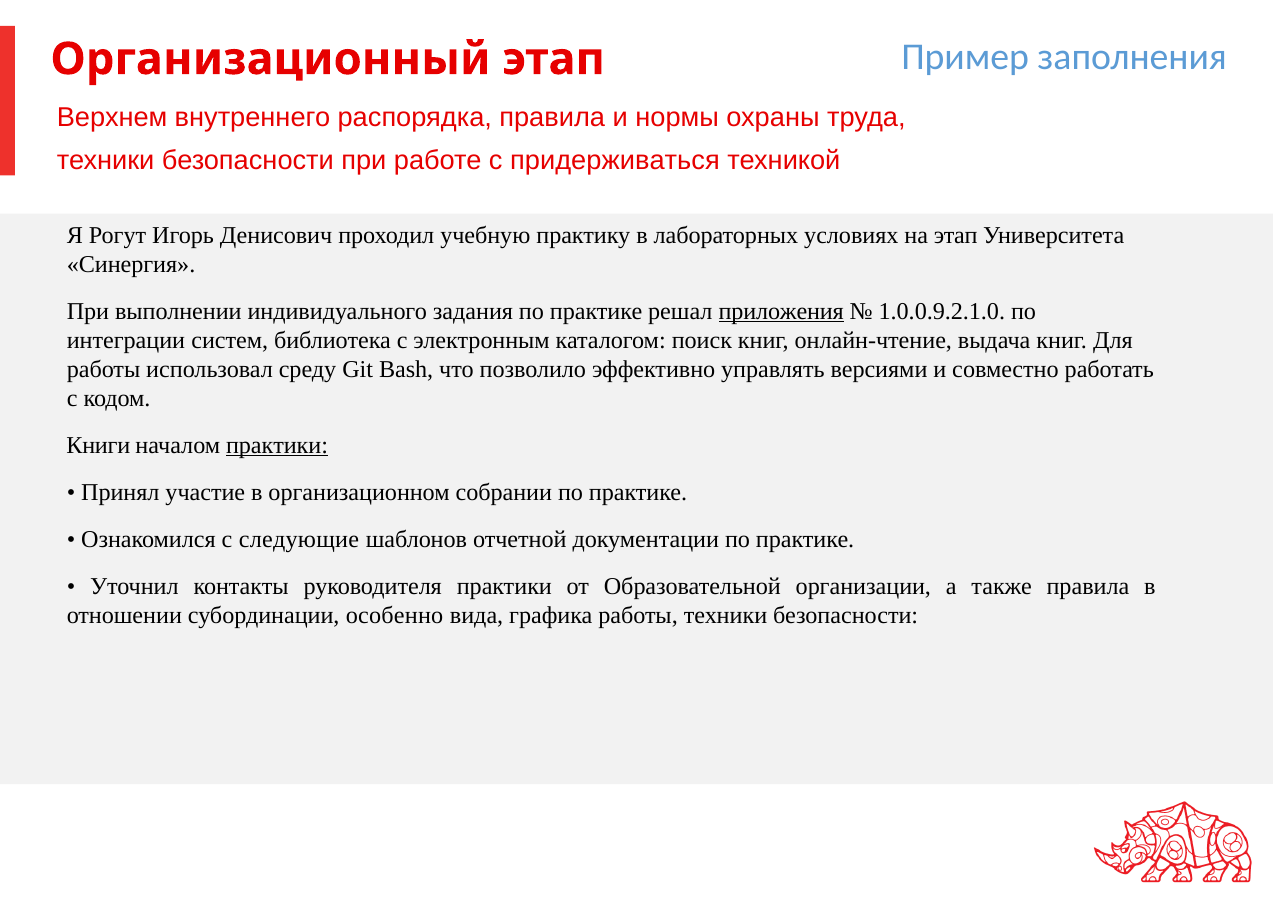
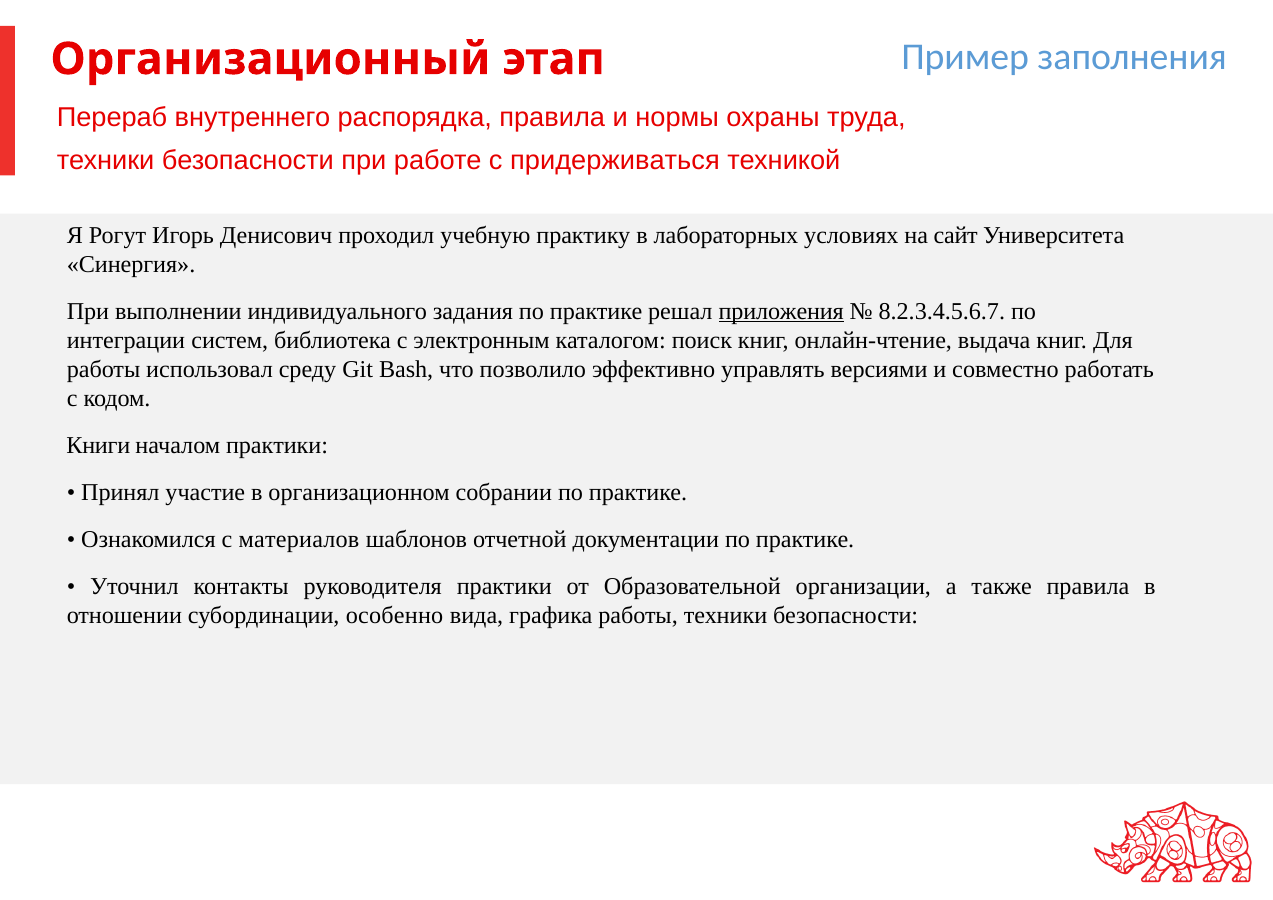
Верхнем: Верхнем -> Перераб (112, 118)
на этап: этап -> сайт (956, 235)
1.0.0.9.2.1.0: 1.0.0.9.2.1.0 -> 8.2.3.4.5.6.7 (942, 311)
практики underline: present -> none (277, 445)
следующие: следующие -> материалов (299, 540)
